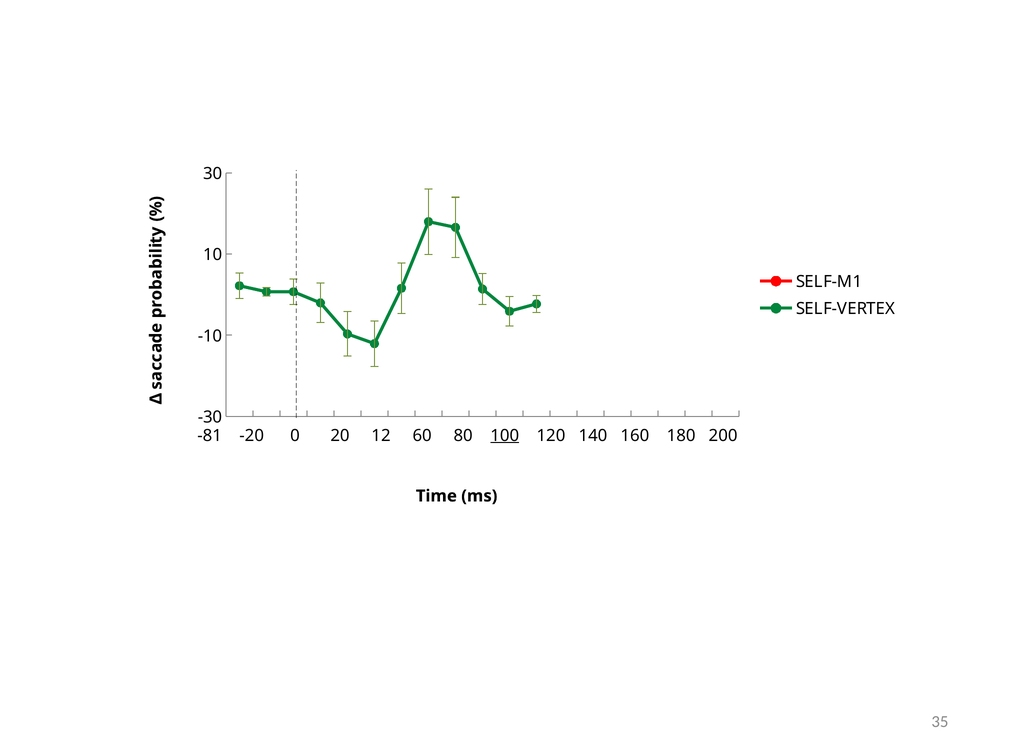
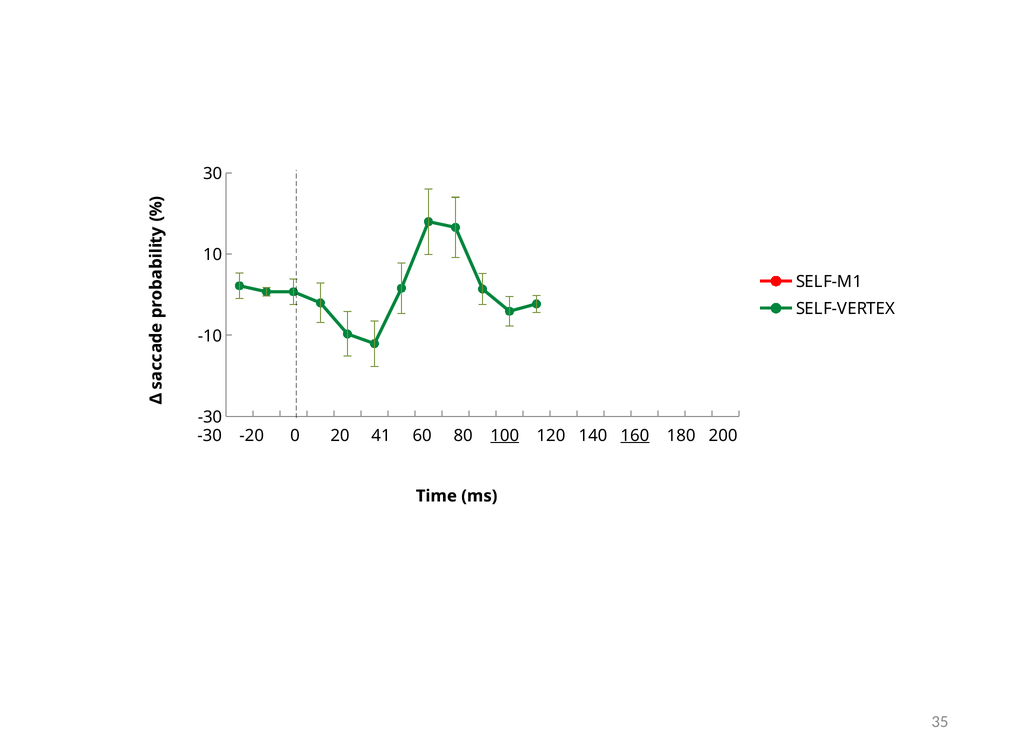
-81: -81 -> -30 (210, 436)
12: 12 -> 41 (381, 436)
160 underline: none -> present (635, 436)
